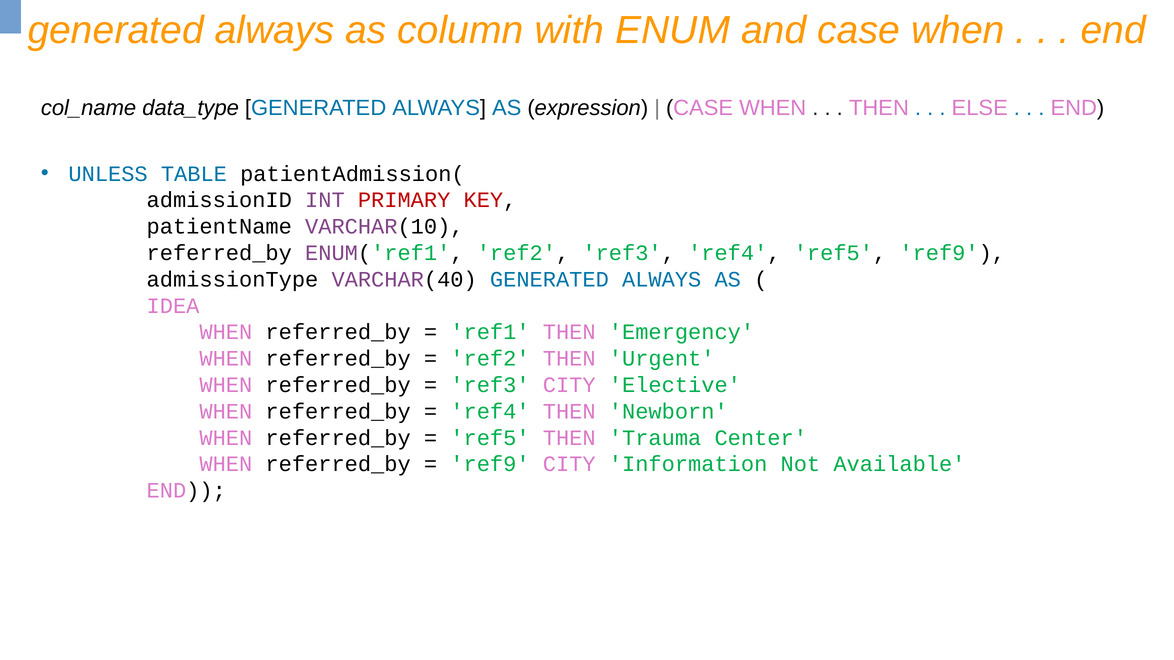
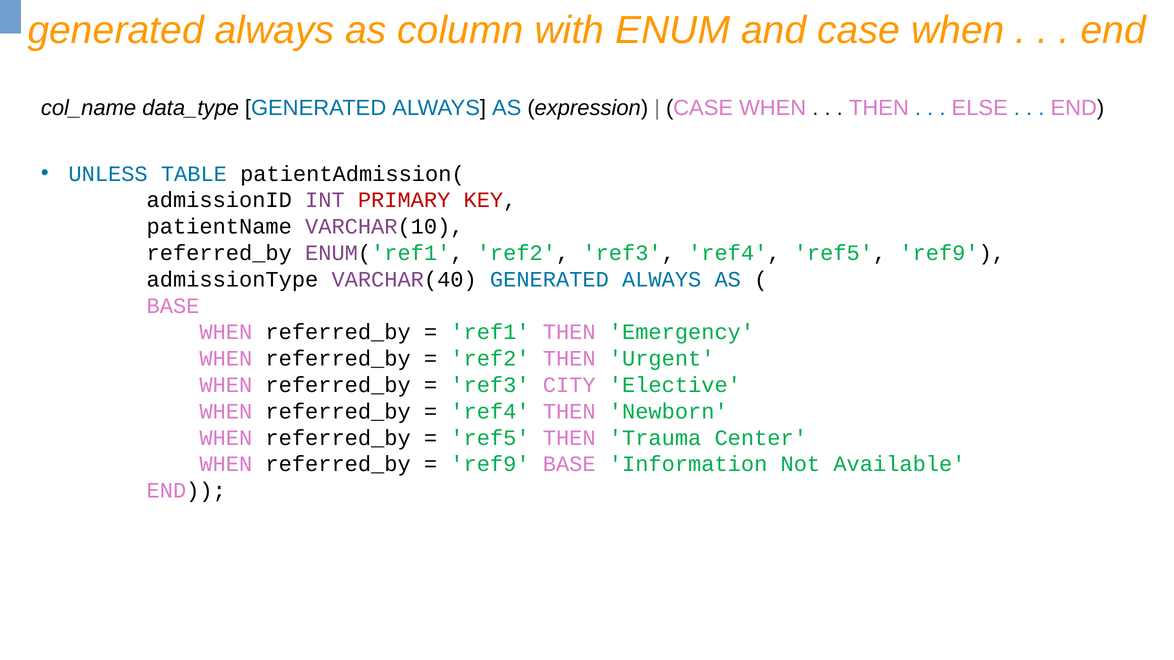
IDEA: IDEA -> BASE (173, 306)
ref9 CITY: CITY -> BASE (569, 464)
